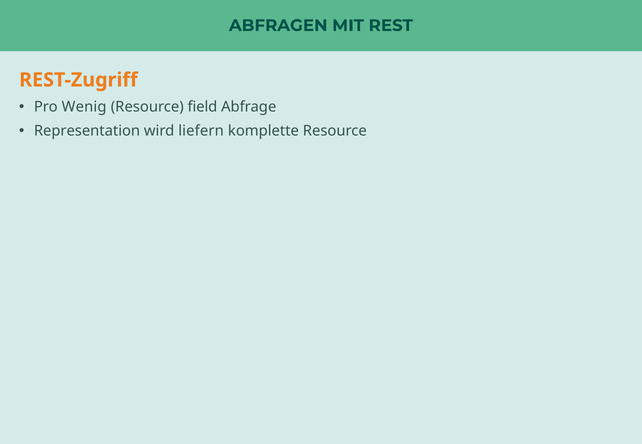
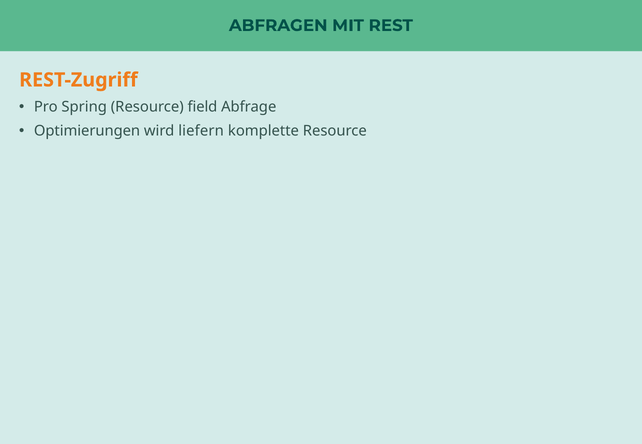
Wenig: Wenig -> Spring (84, 107)
Representation: Representation -> Optimierungen (87, 131)
